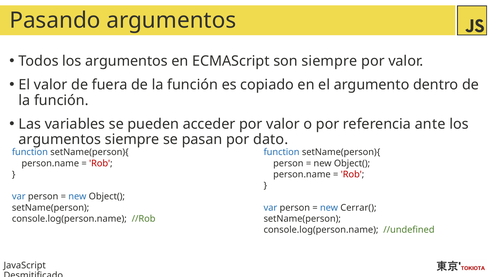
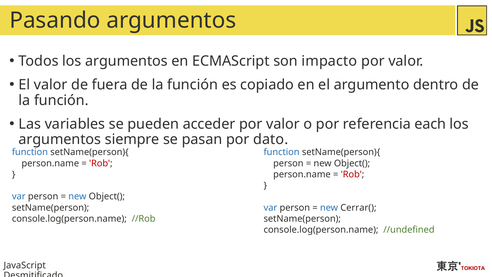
son siempre: siempre -> impacto (329, 61)
ante: ante -> each (430, 124)
